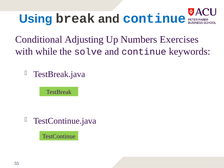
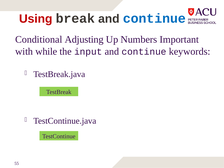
Using colour: blue -> red (36, 19)
Exercises: Exercises -> Important (179, 39)
solve: solve -> input (88, 52)
